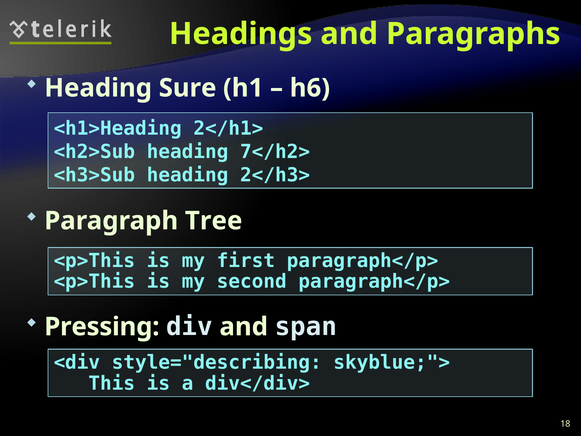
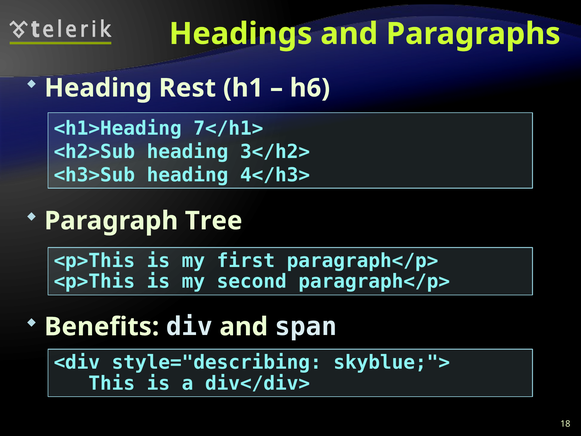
Sure: Sure -> Rest (187, 88)
2</h1>: 2</h1> -> 7</h1> (229, 128)
7</h2>: 7</h2> -> 3</h2> (275, 152)
2</h3>: 2</h3> -> 4</h3> (275, 175)
Pressing: Pressing -> Benefits (102, 327)
